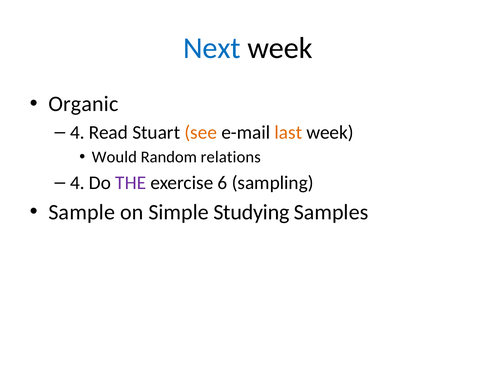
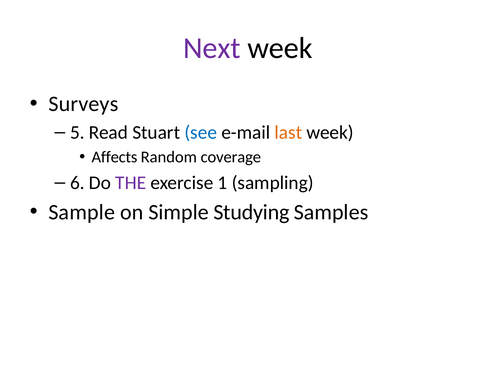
Next colour: blue -> purple (212, 48)
Organic: Organic -> Surveys (83, 104)
4: 4 -> 5 (77, 133)
see colour: orange -> blue (201, 133)
Would: Would -> Affects (114, 157)
relations: relations -> coverage (231, 157)
4: 4 -> 6 (77, 183)
6: 6 -> 1 (223, 183)
